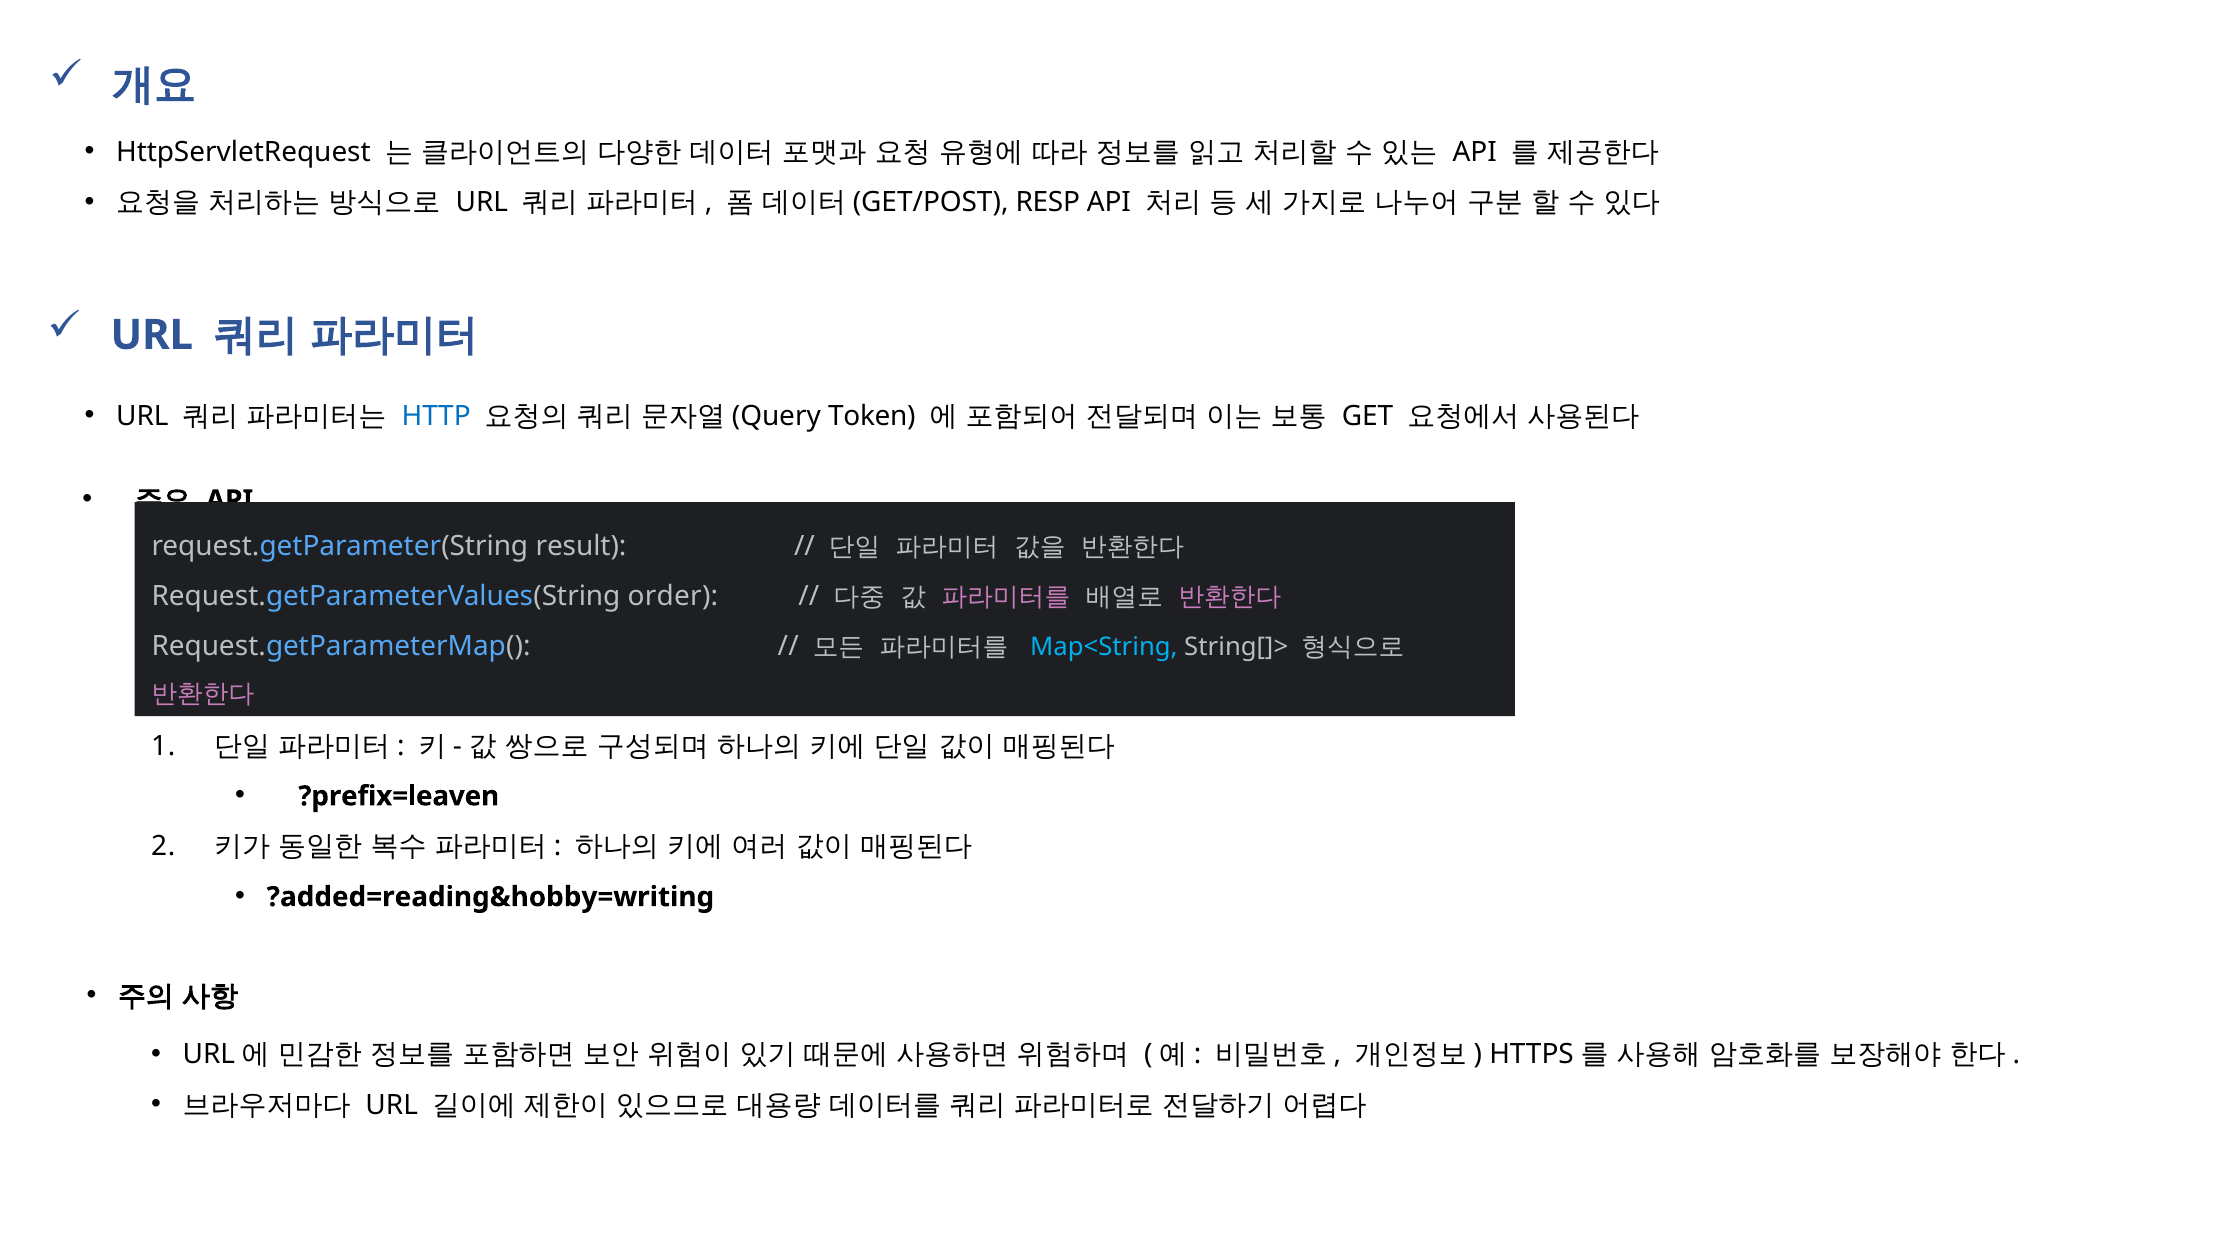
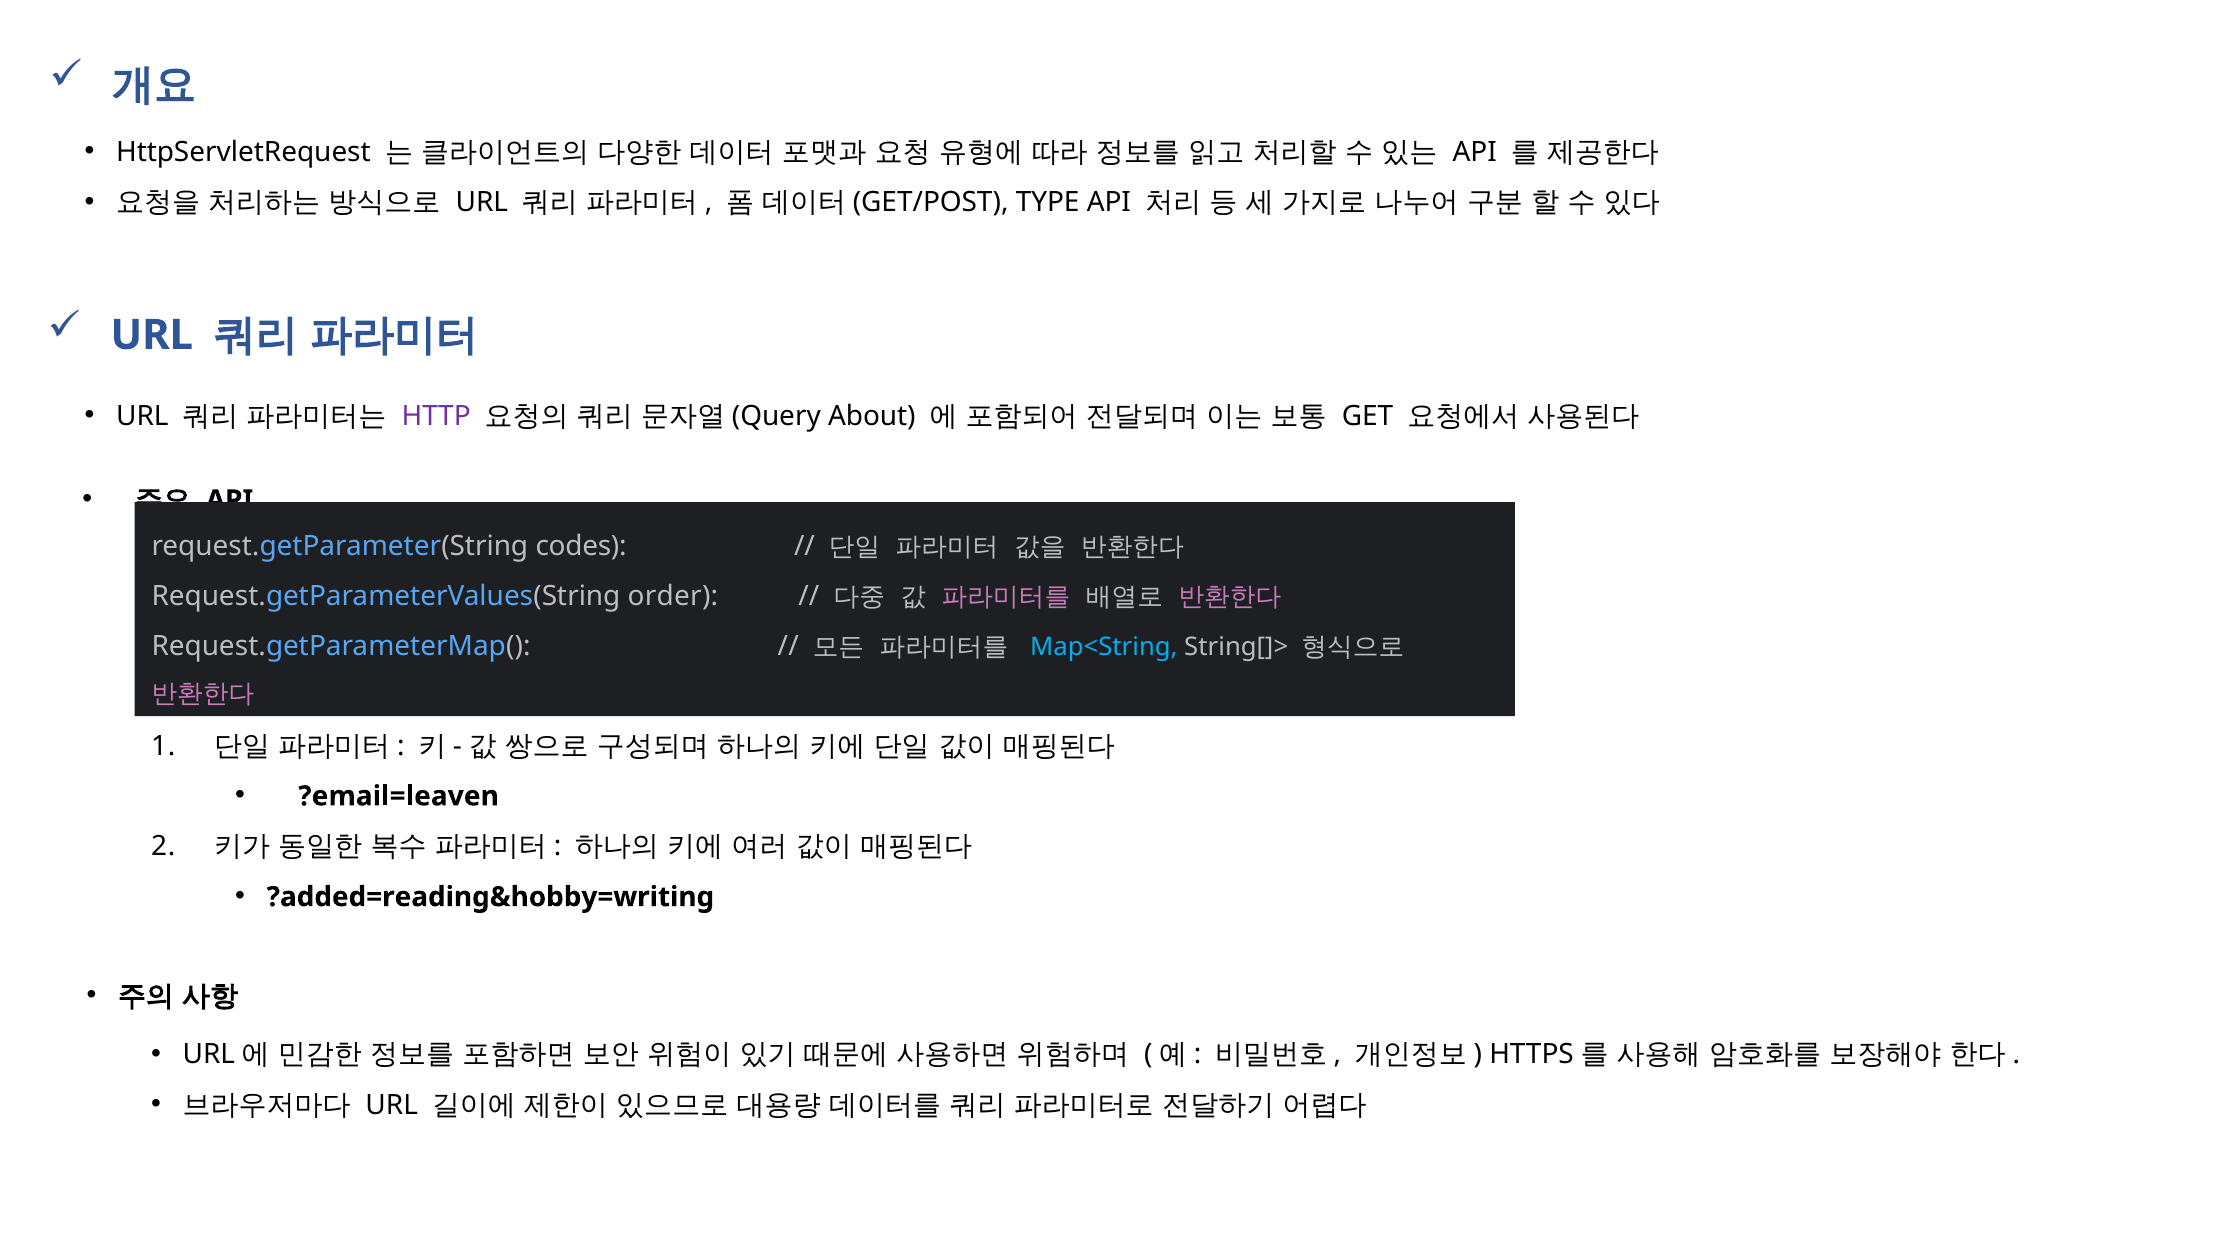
RESP: RESP -> TYPE (1048, 202)
HTTP colour: blue -> purple (436, 416)
Token: Token -> About (872, 416)
result: result -> codes (581, 546)
?prefix=leaven: ?prefix=leaven -> ?email=leaven (399, 796)
